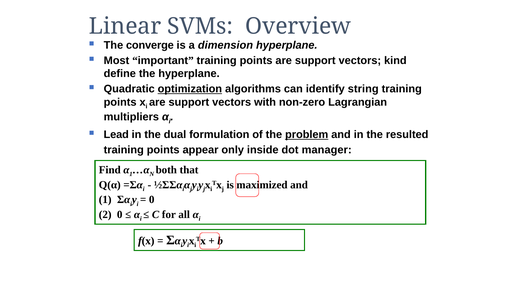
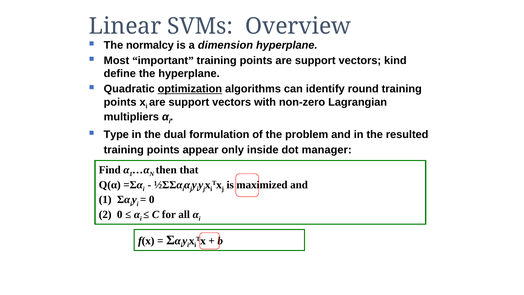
converge: converge -> normalcy (150, 45)
string: string -> round (363, 89)
Lead: Lead -> Type (116, 134)
problem underline: present -> none (307, 134)
both: both -> then (166, 170)
